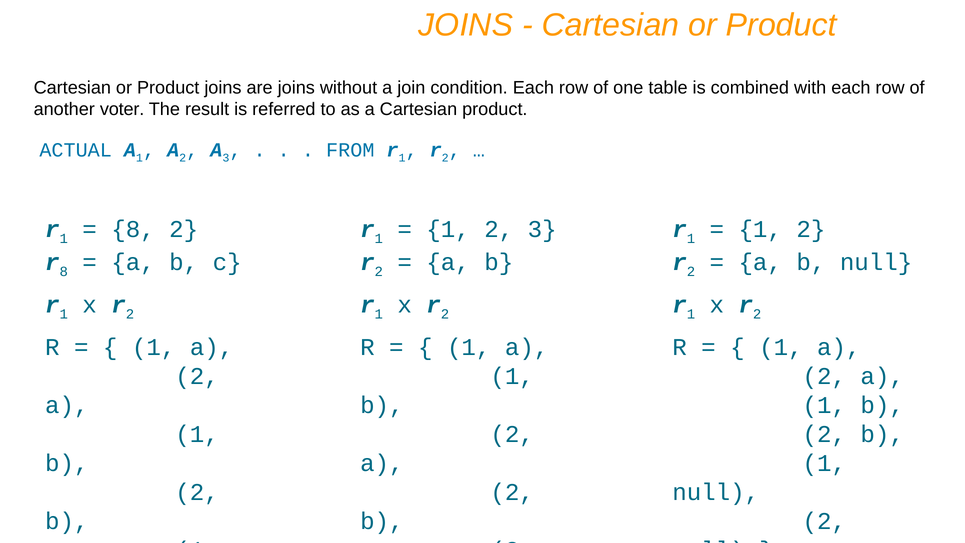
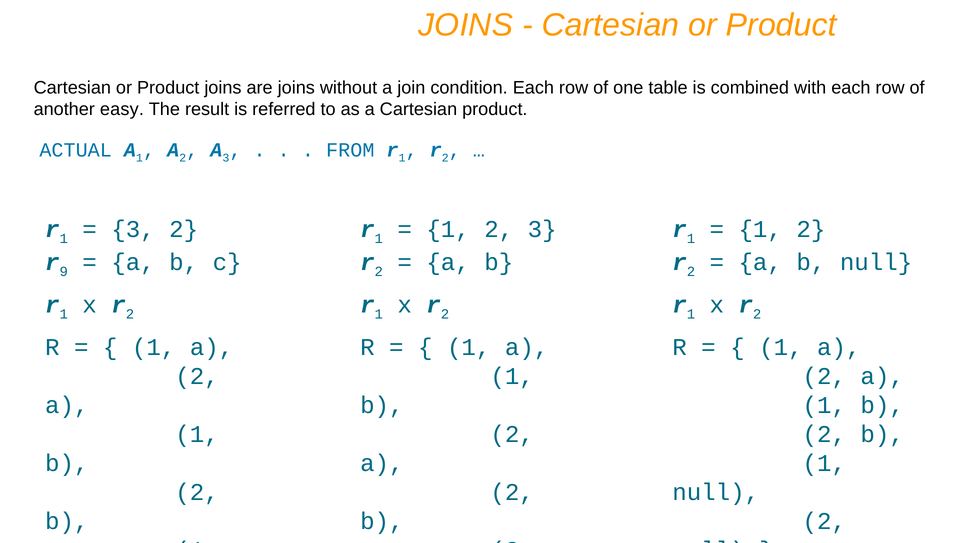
voter: voter -> easy (122, 109)
8: 8 -> 3 (133, 229)
r 8: 8 -> 9 (64, 272)
